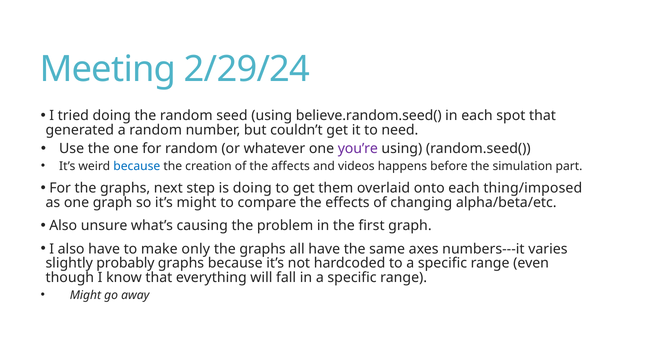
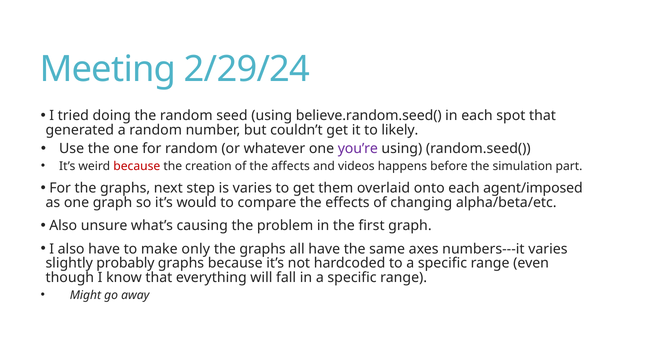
need: need -> likely (400, 130)
because colour: blue -> red (137, 166)
is doing: doing -> varies (252, 188)
thing/imposed: thing/imposed -> agent/imposed (533, 188)
it’s might: might -> would (197, 203)
